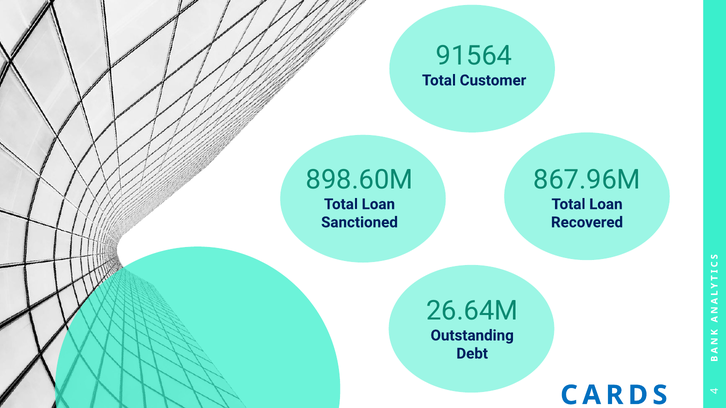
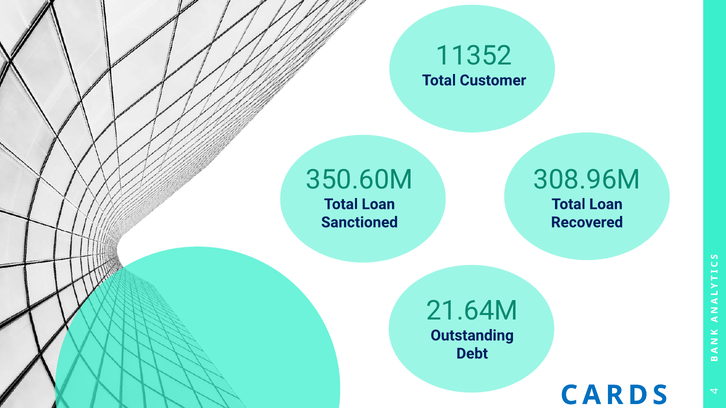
91564: 91564 -> 11352 (474, 56)
898.60M: 898.60M -> 350.60M (359, 180)
867.96M: 867.96M -> 308.96M (587, 180)
26.64M: 26.64M -> 21.64M (472, 311)
